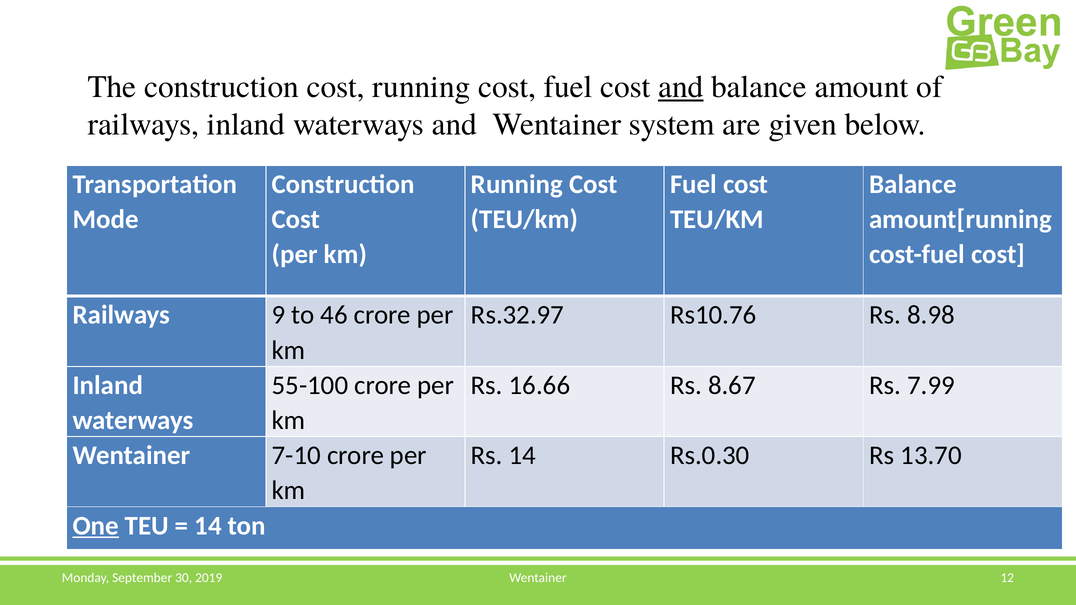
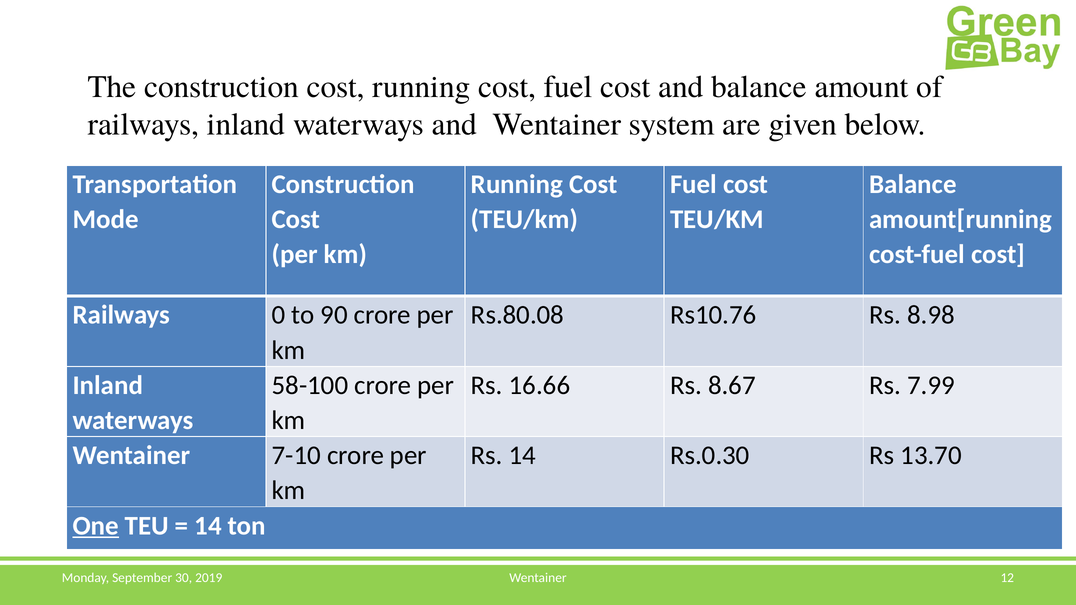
and underline: present -> none (681, 87)
9: 9 -> 0 (279, 315)
46: 46 -> 90 (334, 315)
Rs.32.97: Rs.32.97 -> Rs.80.08 (518, 315)
55-100: 55-100 -> 58-100 (310, 385)
